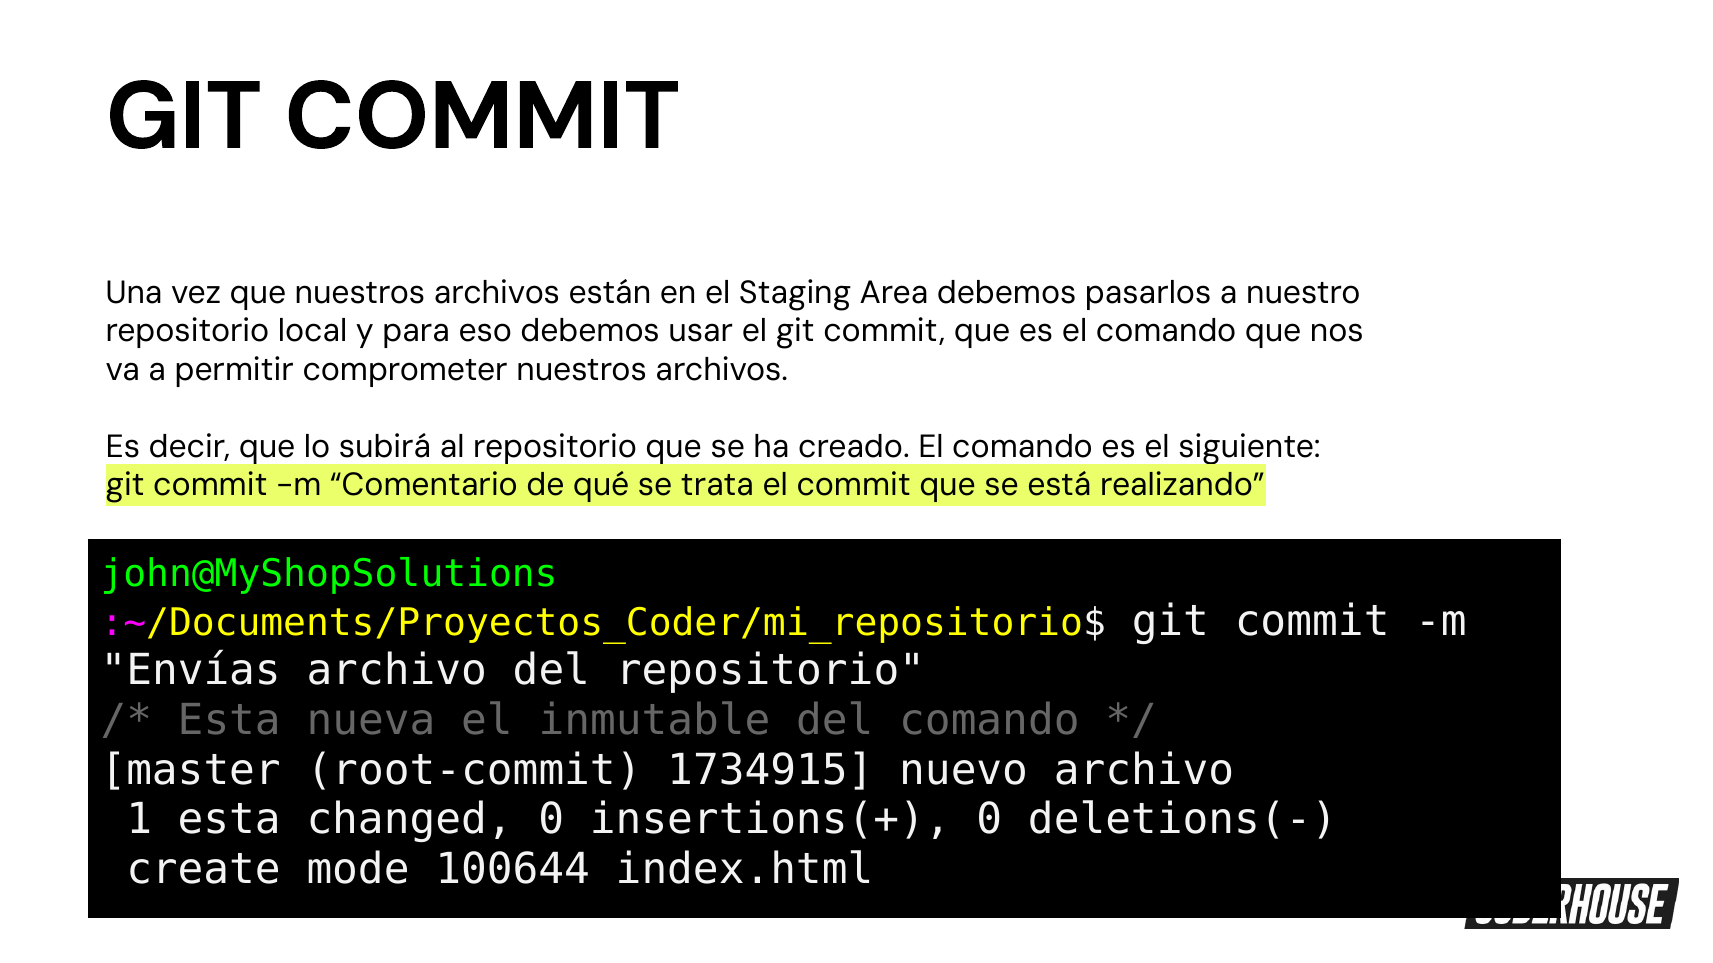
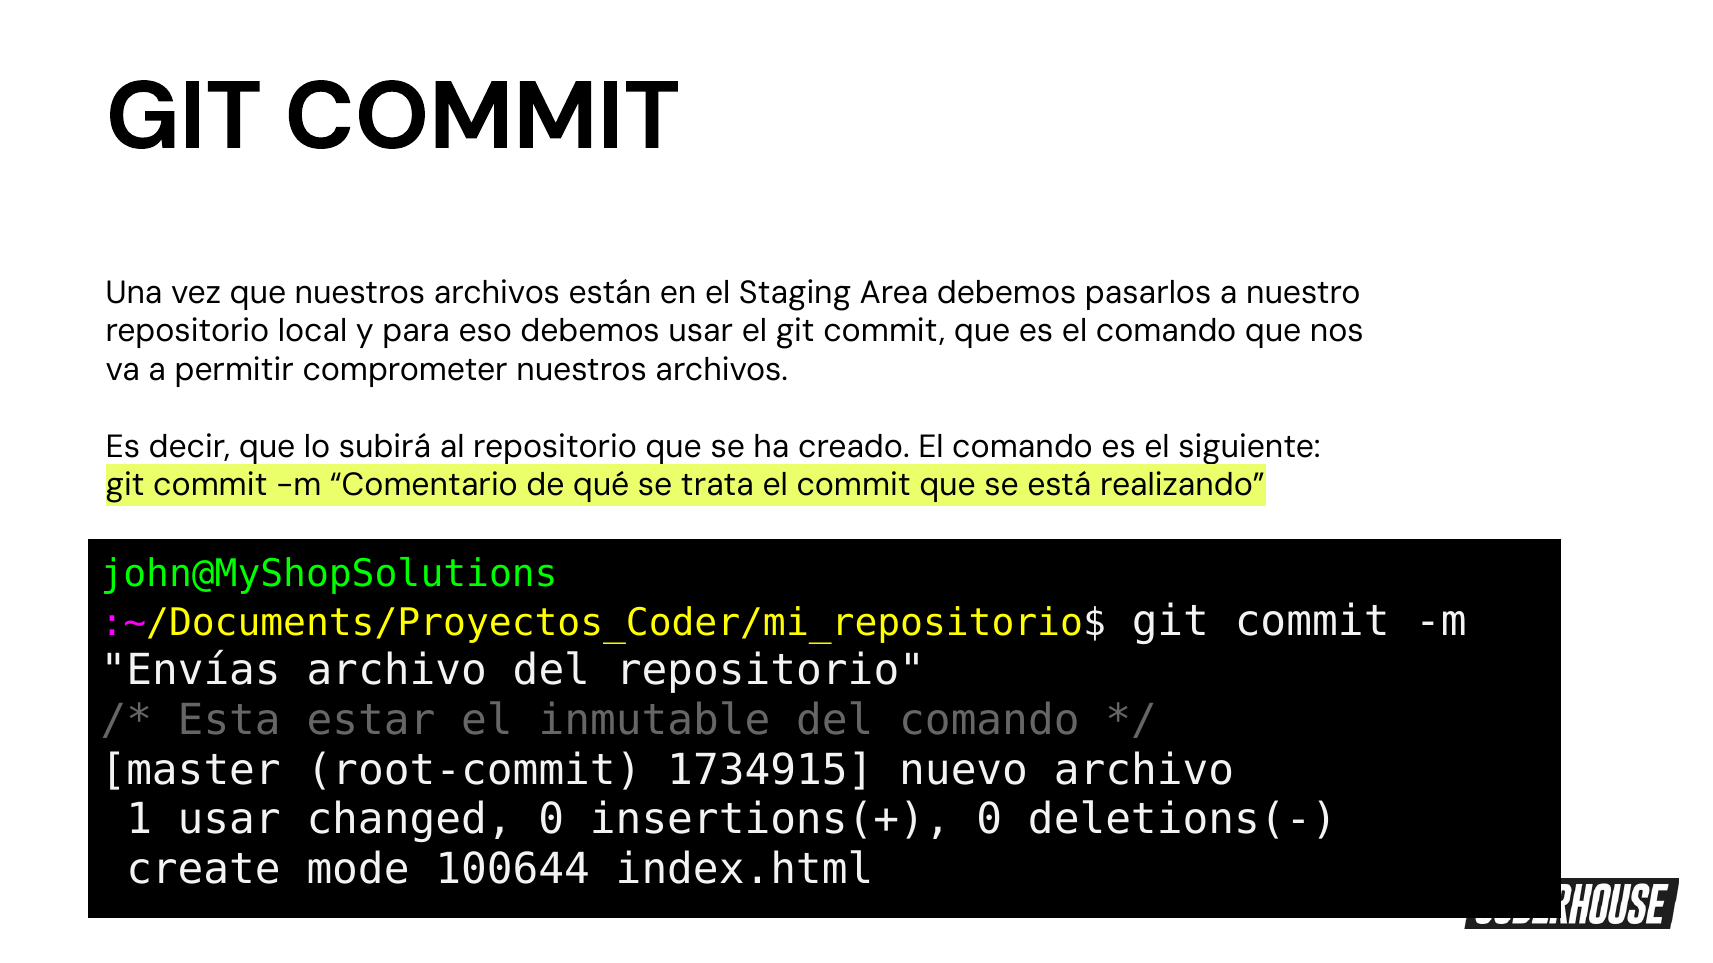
nueva: nueva -> estar (371, 721)
1 esta: esta -> usar (229, 820)
